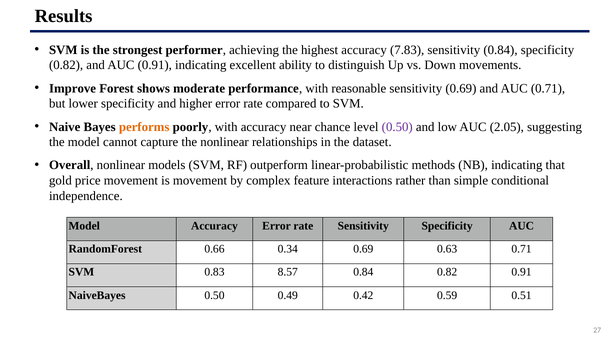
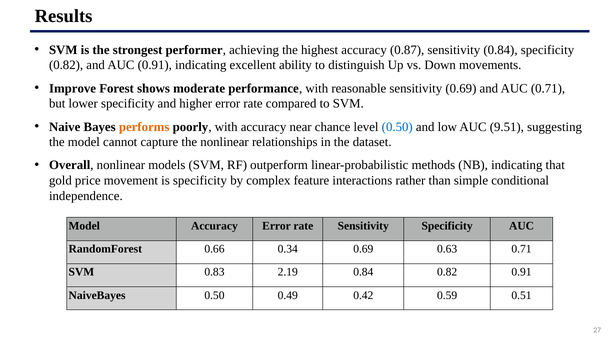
7.83: 7.83 -> 0.87 (407, 50)
0.50 colour: purple -> blue (397, 127)
2.05: 2.05 -> 9.51 (507, 127)
is movement: movement -> specificity (200, 181)
8.57: 8.57 -> 2.19 (288, 272)
